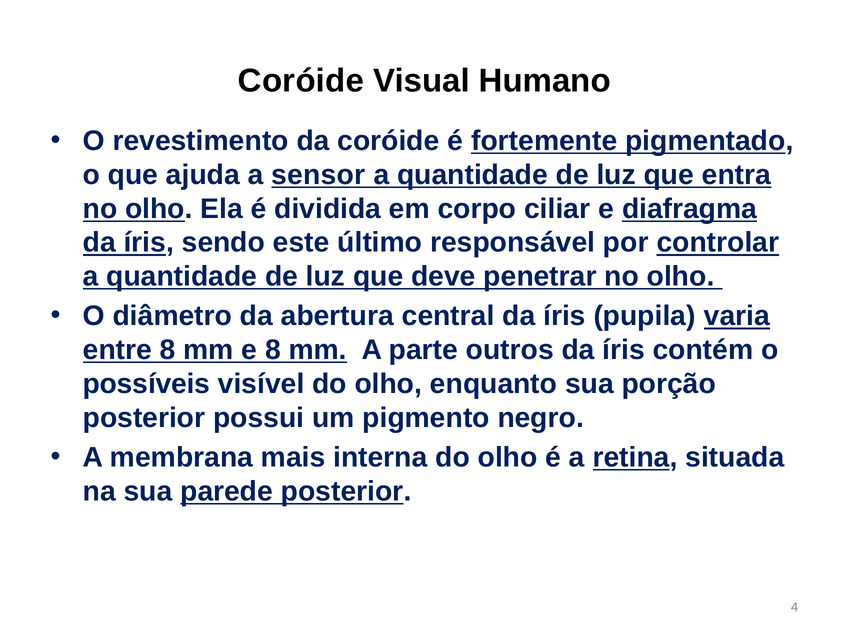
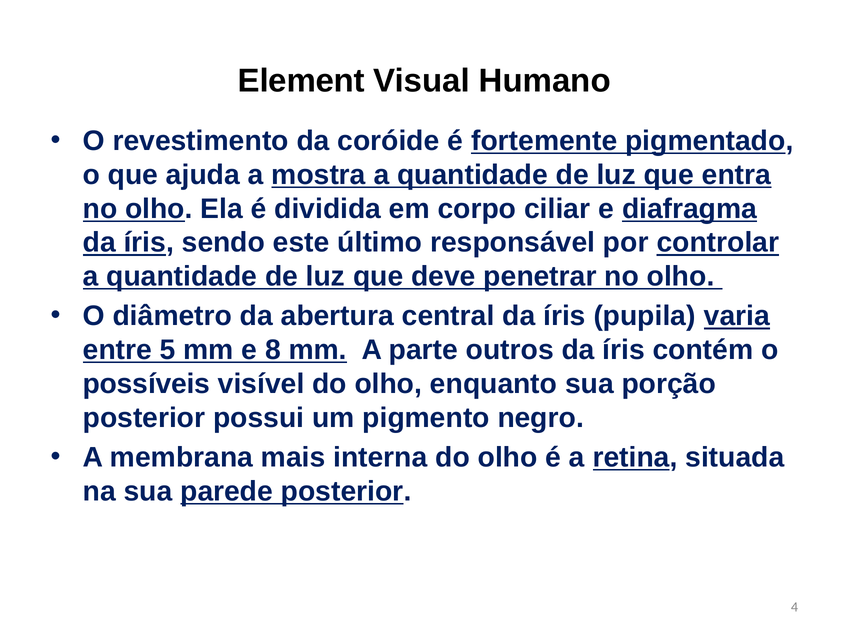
Coróide: Coróide -> Element (301, 81)
sensor: sensor -> mostra (319, 175)
entre 8: 8 -> 5 (168, 350)
